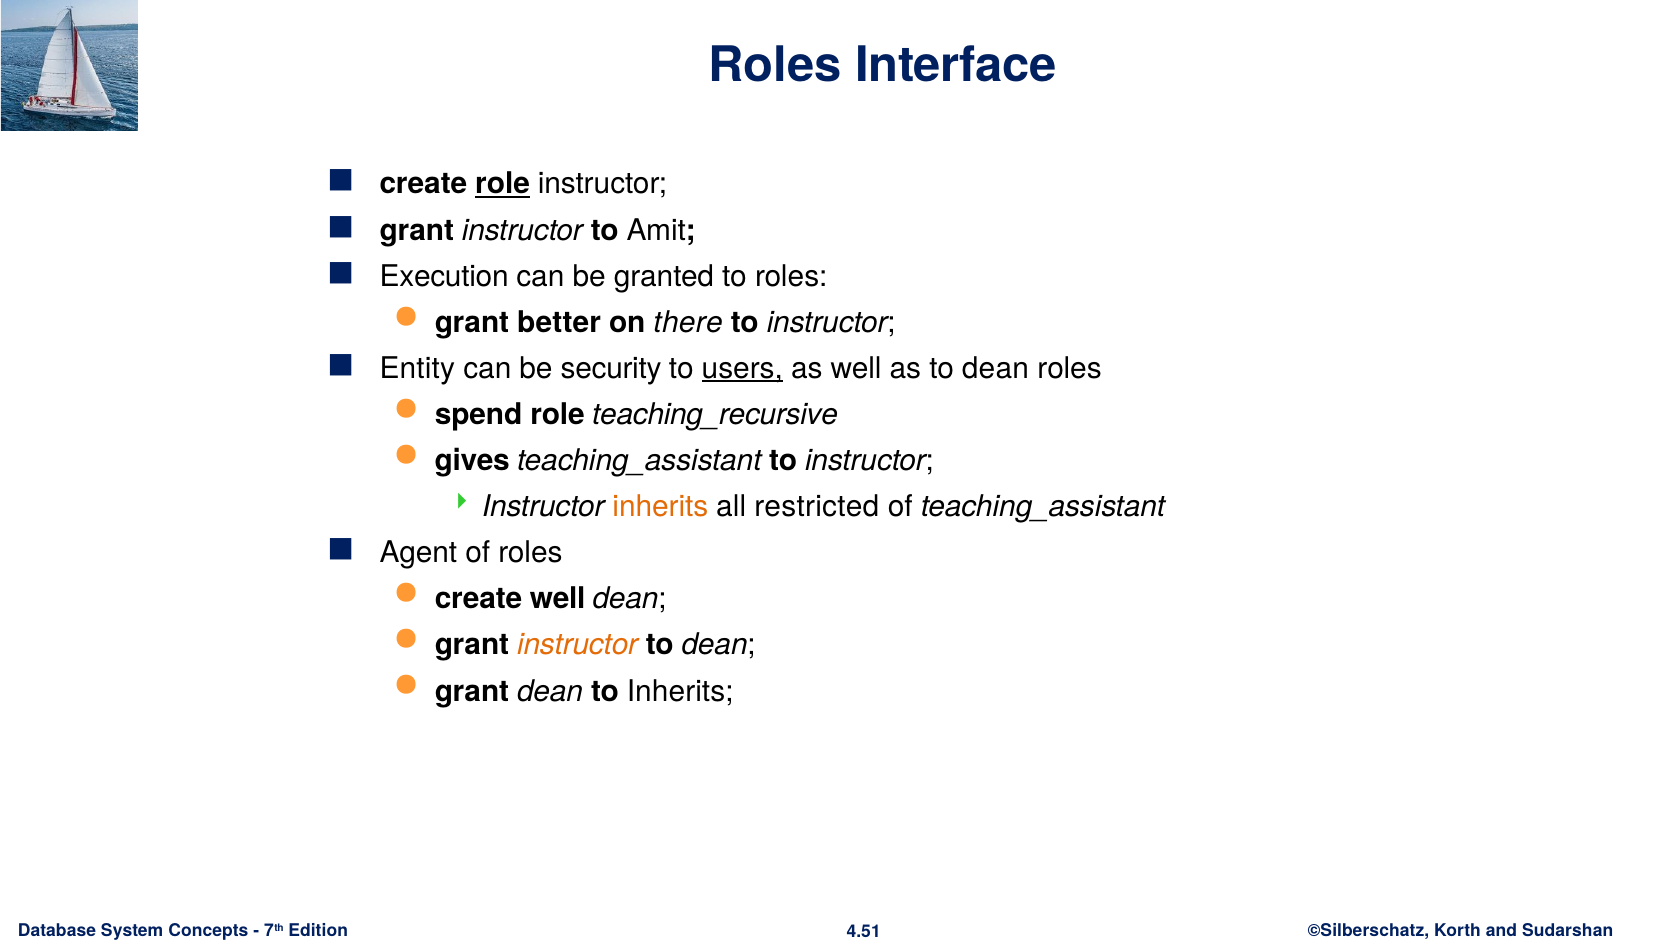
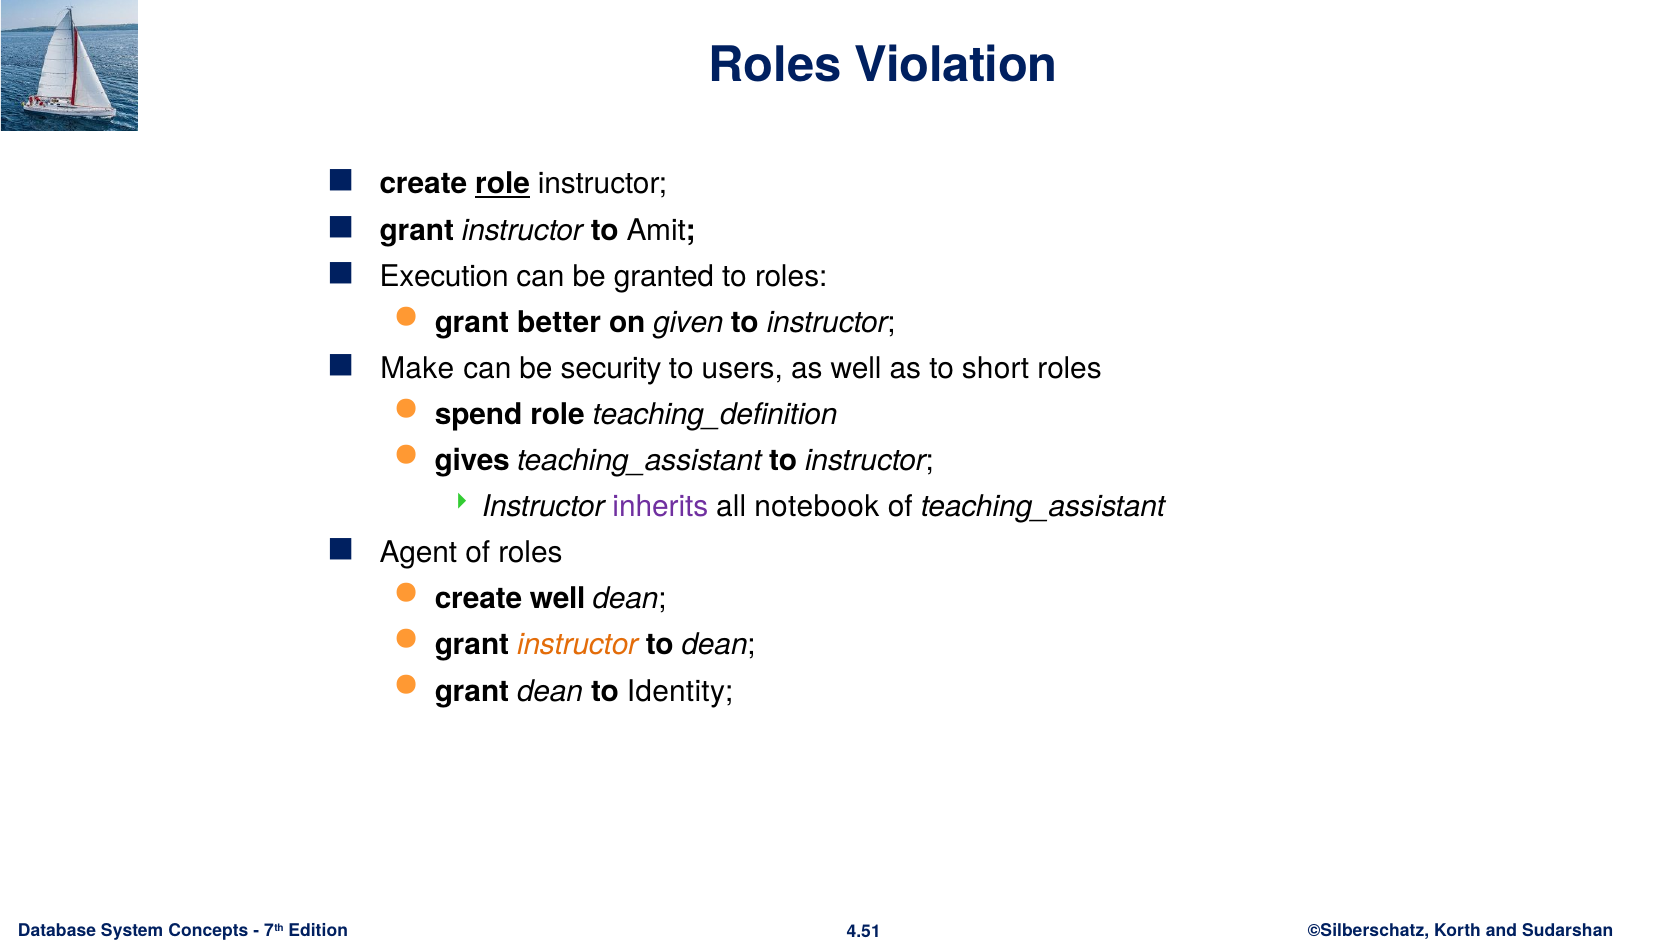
Interface: Interface -> Violation (956, 66)
there: there -> given (688, 322)
Entity: Entity -> Make (417, 368)
users underline: present -> none (742, 368)
as to dean: dean -> short (995, 368)
teaching_recursive: teaching_recursive -> teaching_definition (715, 414)
inherits colour: orange -> purple (660, 506)
restricted: restricted -> notebook (817, 506)
to Inherits: Inherits -> Identity (680, 691)
